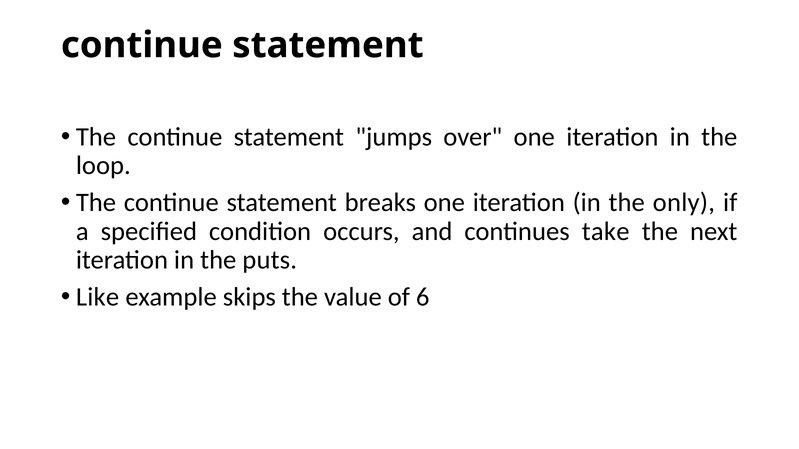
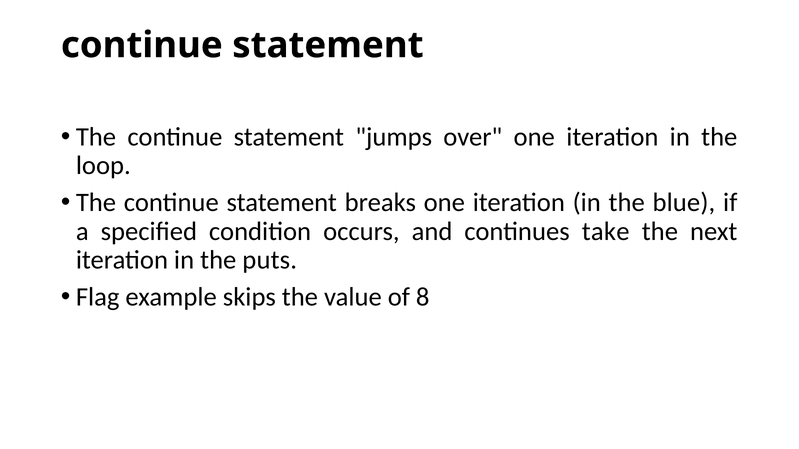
only: only -> blue (684, 203)
Like: Like -> Flag (98, 297)
6: 6 -> 8 (423, 297)
